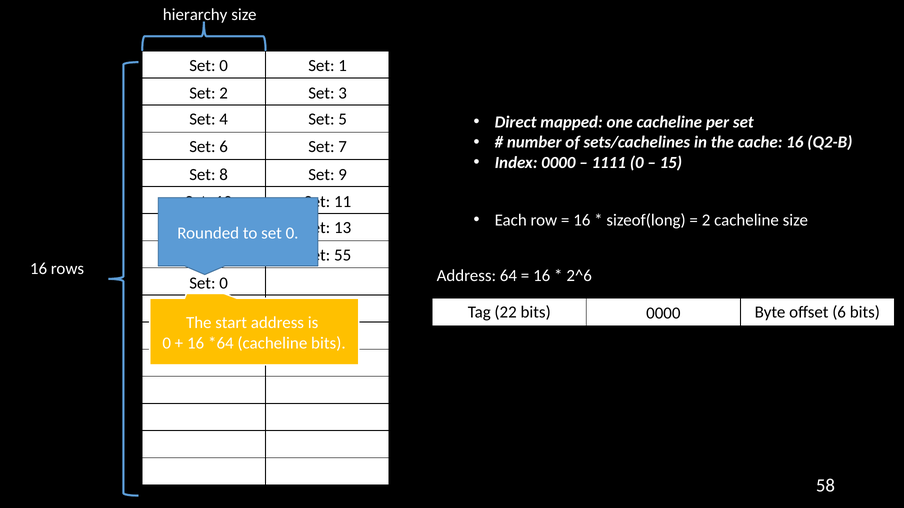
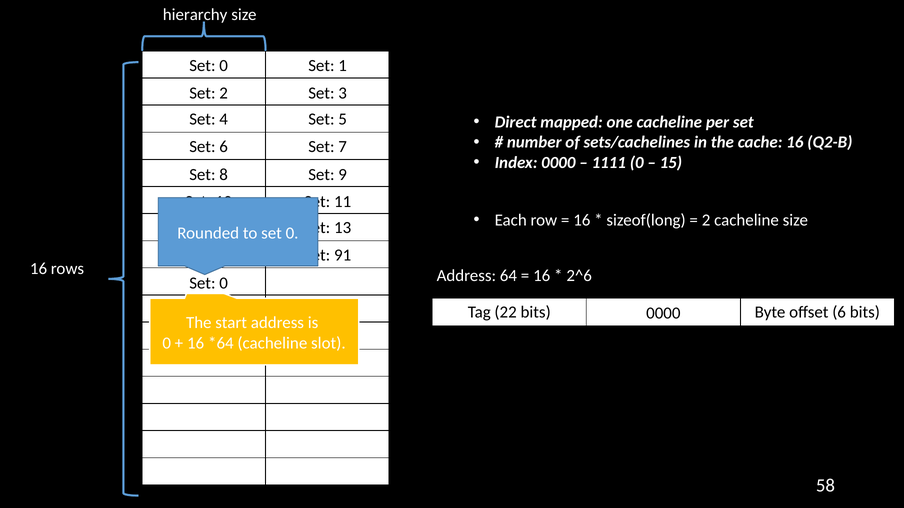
55: 55 -> 91 (343, 255)
cacheline bits: bits -> slot (328, 343)
